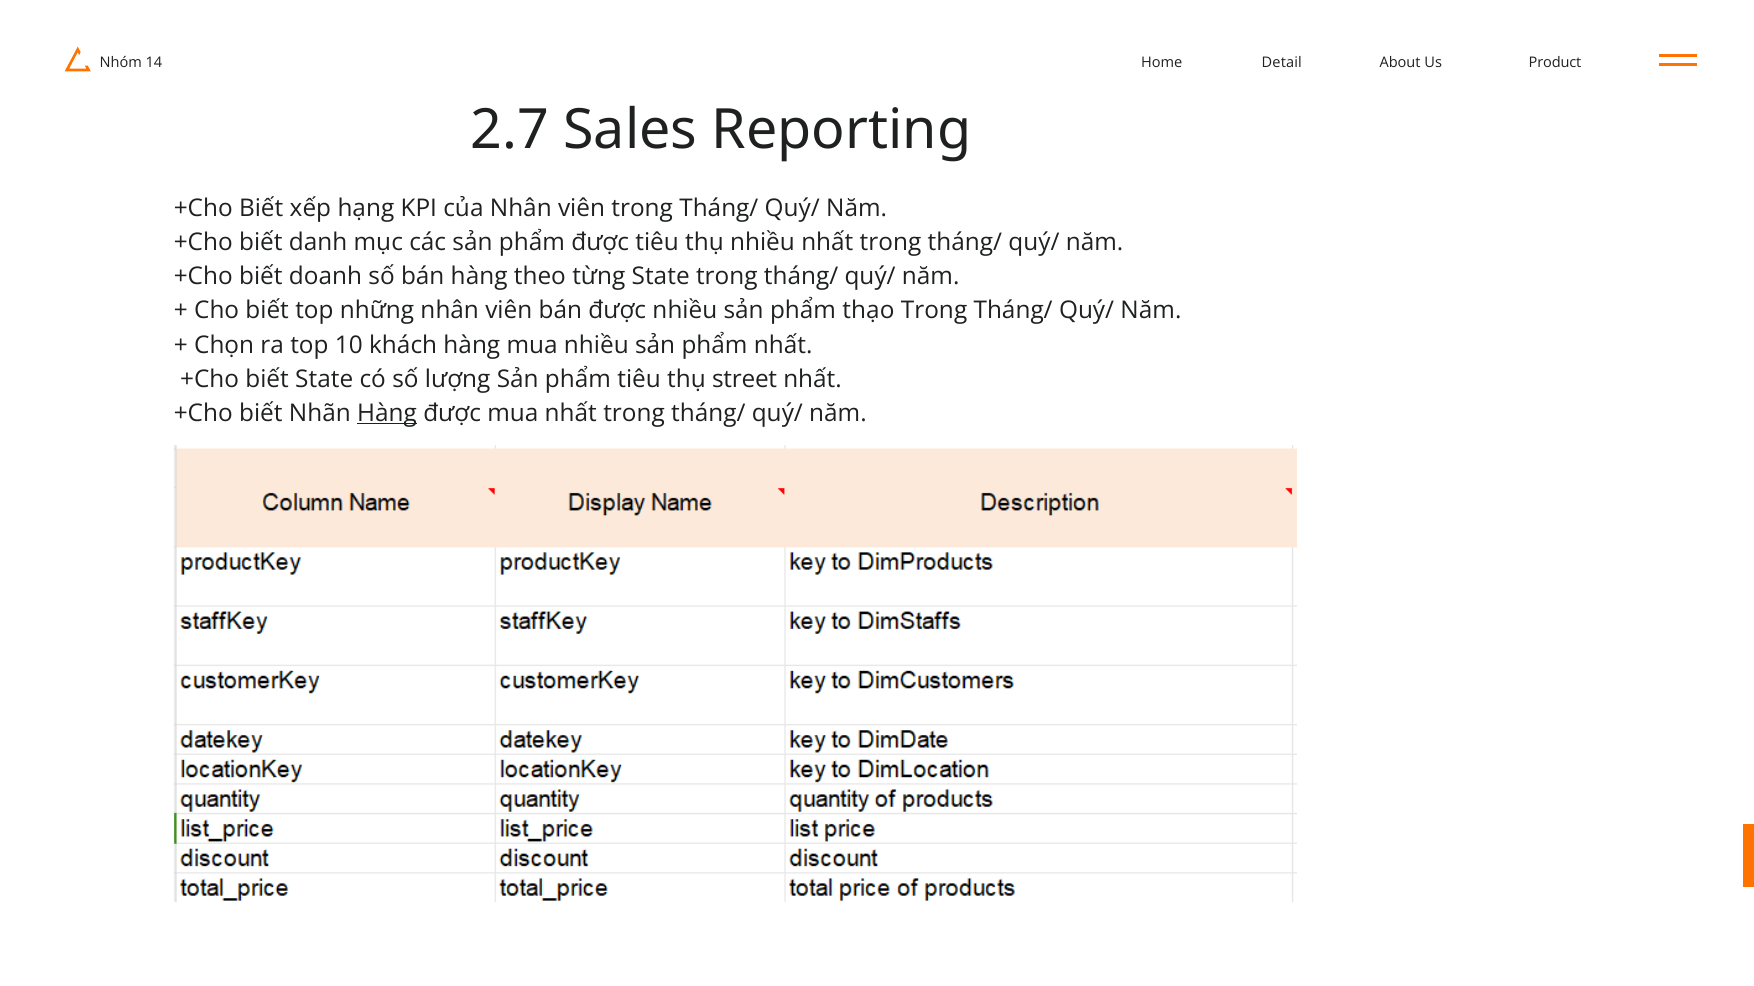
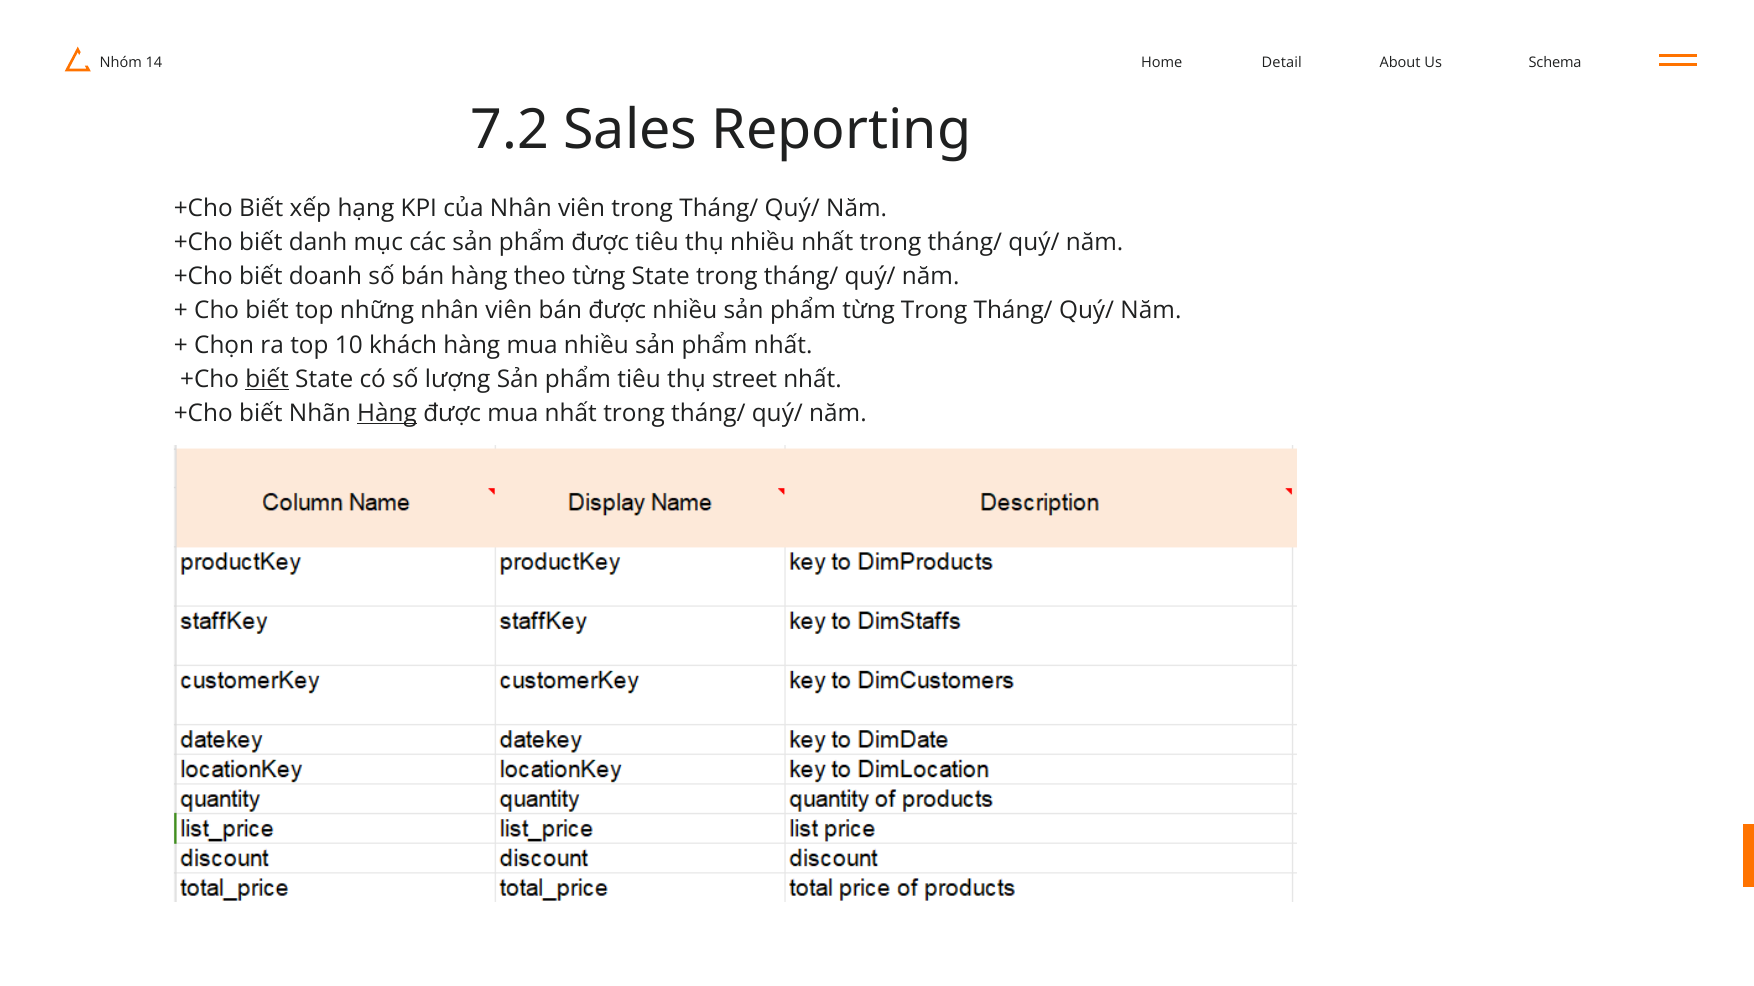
Product: Product -> Schema (1555, 62)
2.7: 2.7 -> 7.2 (510, 131)
phẩm thạo: thạo -> từng (869, 311)
biết underline: none -> present (267, 379)
